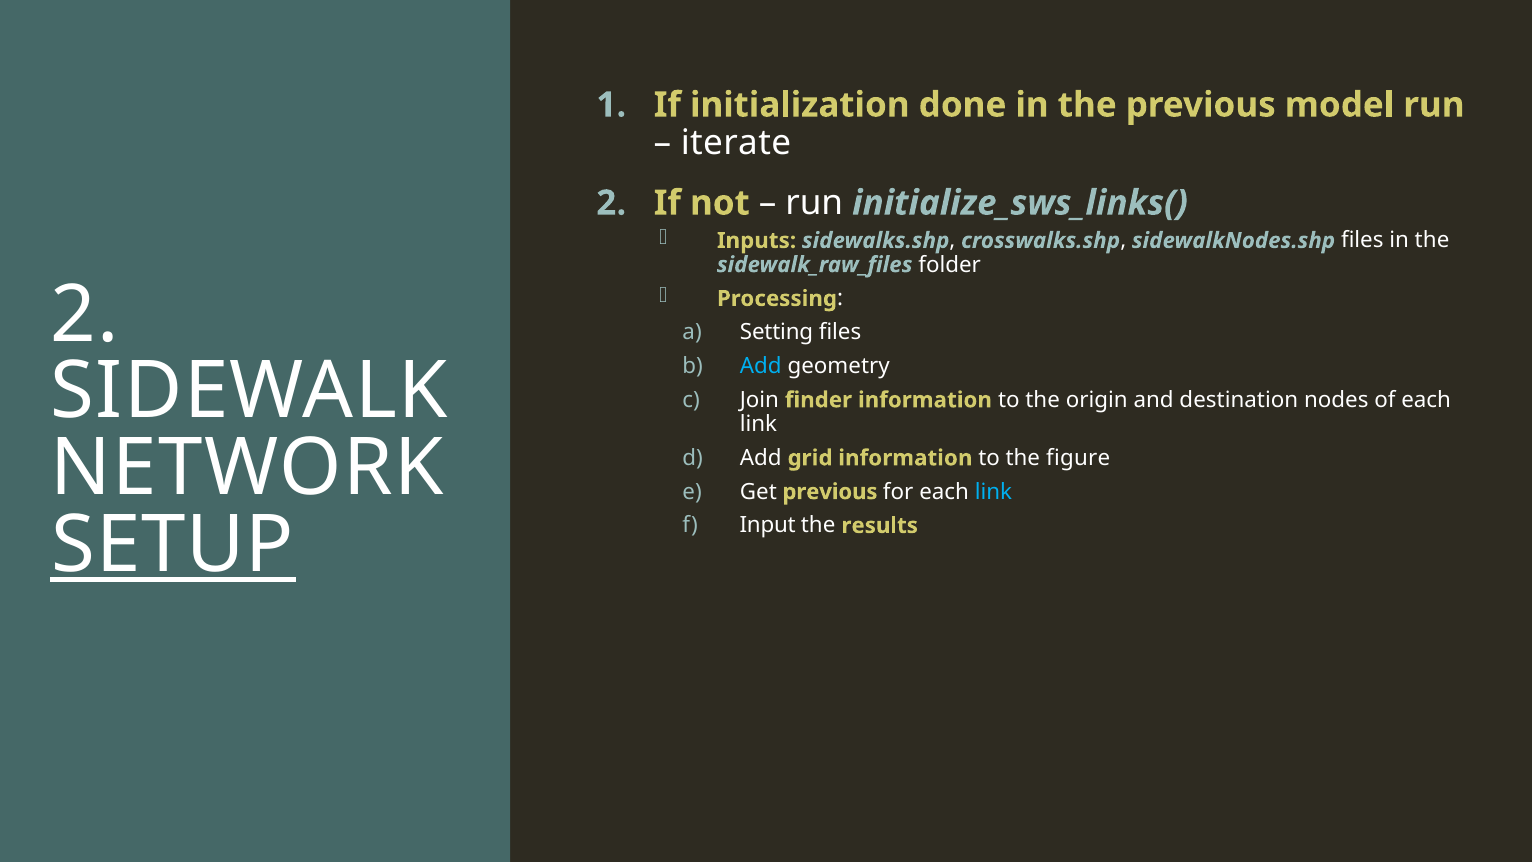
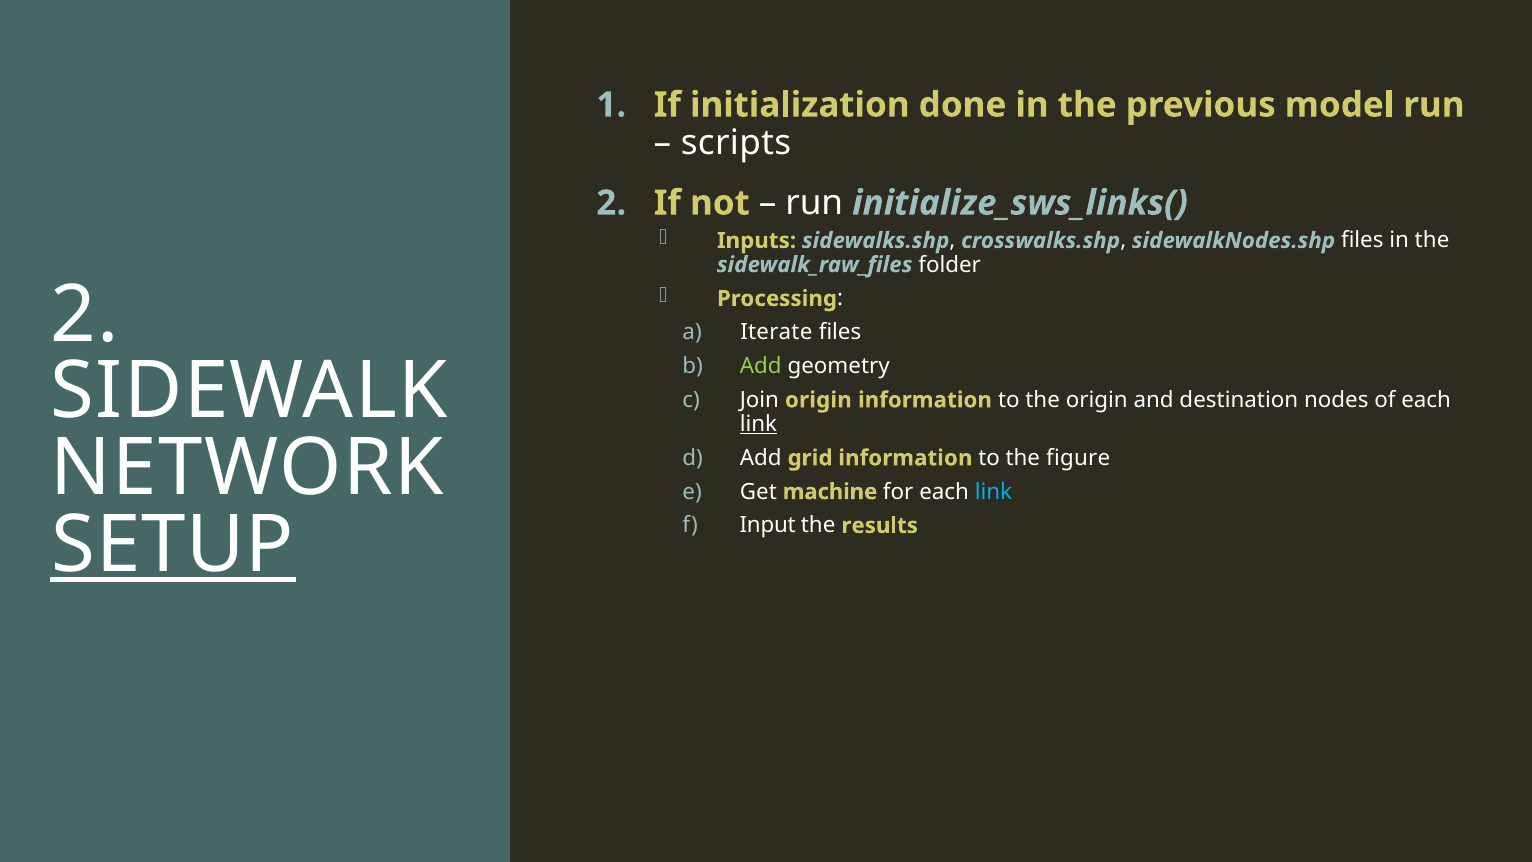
iterate: iterate -> scripts (736, 143)
Setting: Setting -> Iterate (776, 332)
Add colour: light blue -> light green (761, 366)
Join finder: finder -> origin (818, 400)
link underline: none -> present (759, 424)
Get previous: previous -> machine (830, 492)
